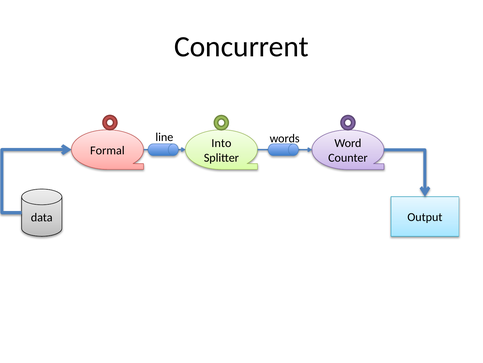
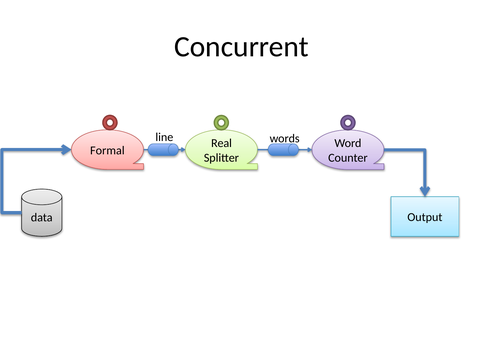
Into: Into -> Real (222, 143)
